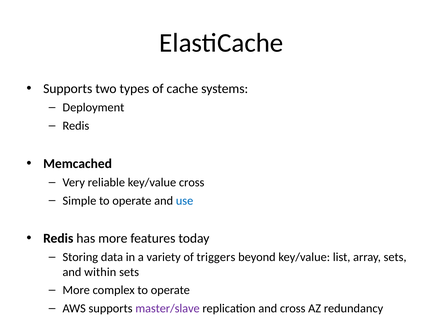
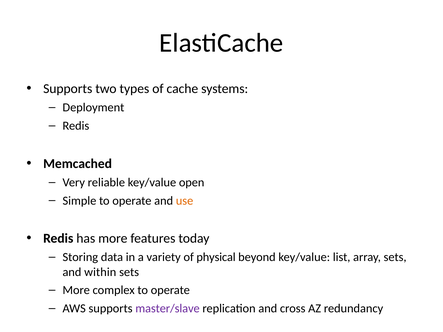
key/value cross: cross -> open (192, 183)
use colour: blue -> orange (185, 201)
triggers: triggers -> physical (216, 257)
